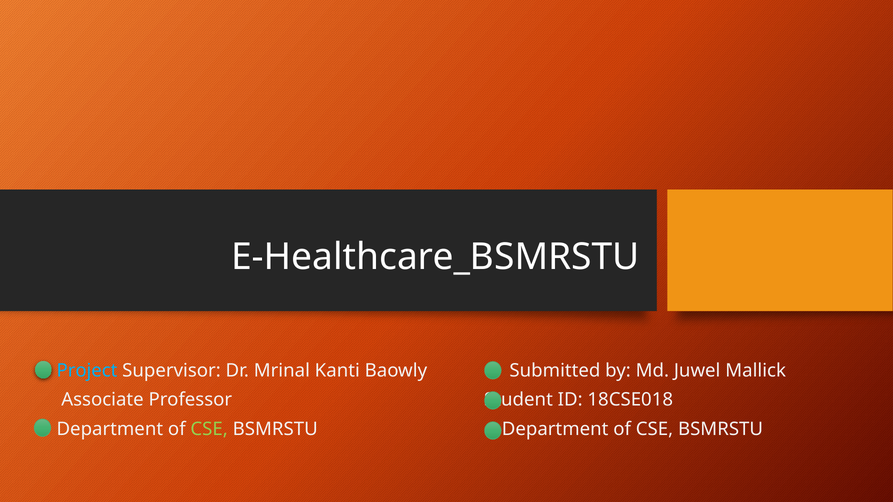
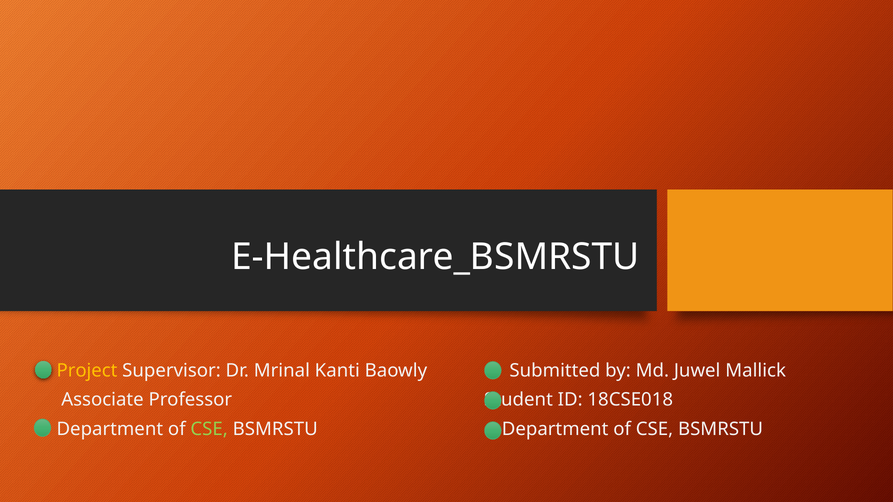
Project colour: light blue -> yellow (87, 371)
